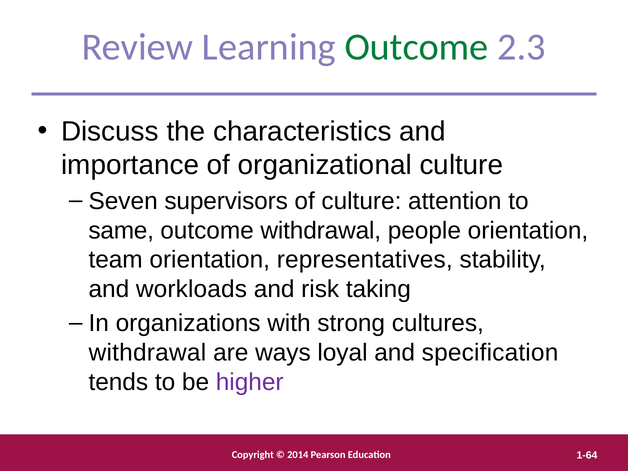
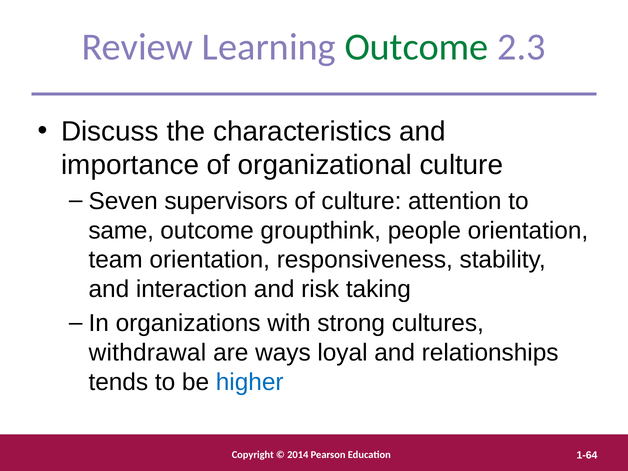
outcome withdrawal: withdrawal -> groupthink (321, 231)
representatives: representatives -> responsiveness (365, 260)
workloads: workloads -> interaction (192, 289)
specification: specification -> relationships (490, 353)
higher colour: purple -> blue (250, 382)
